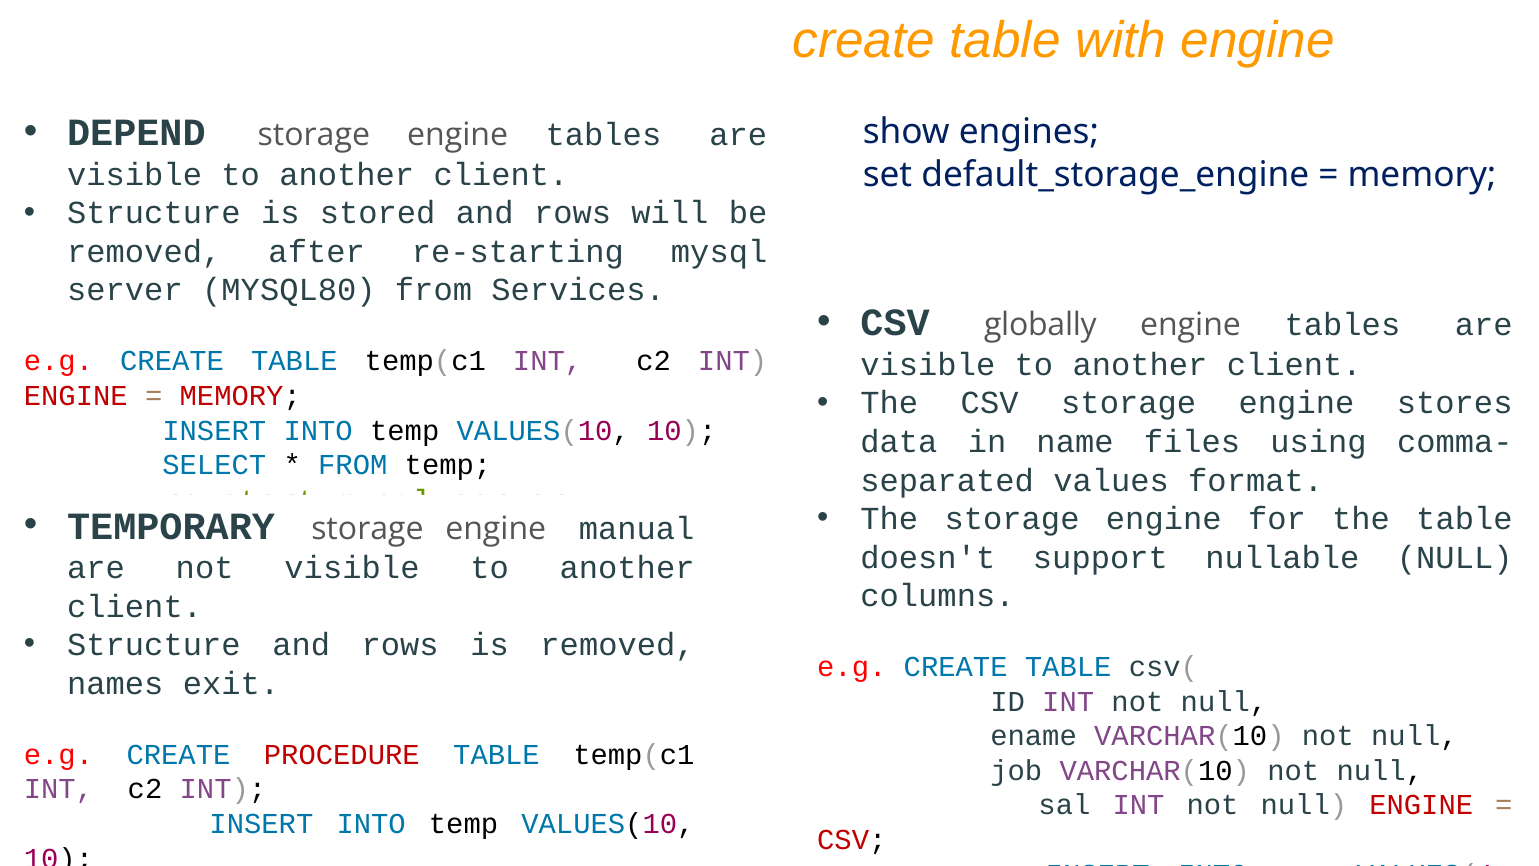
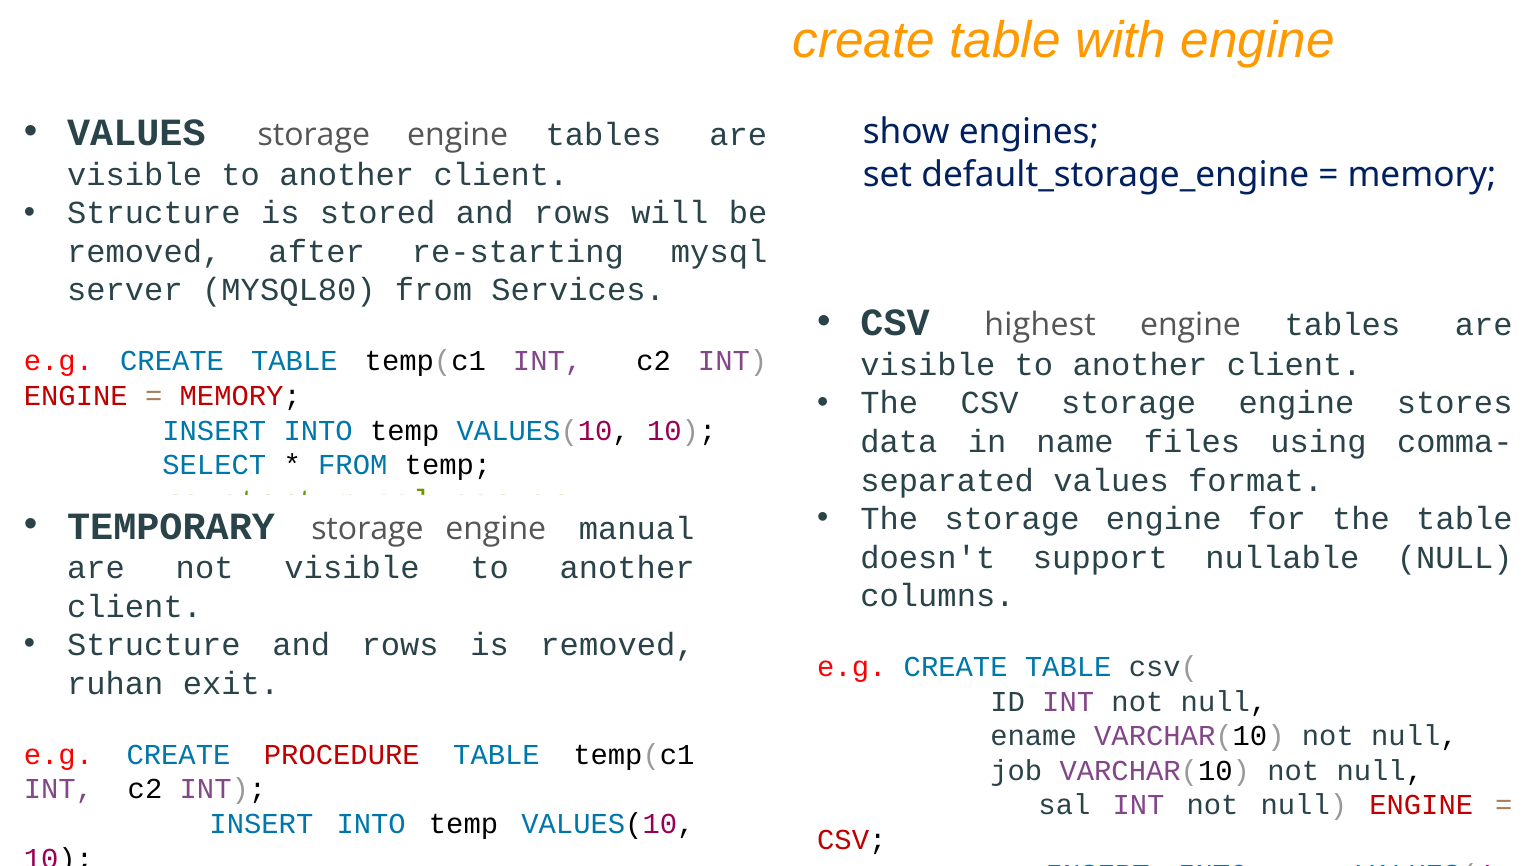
DEPEND: DEPEND -> VALUES (136, 133)
globally: globally -> highest (1040, 325)
names: names -> ruhan (115, 683)
